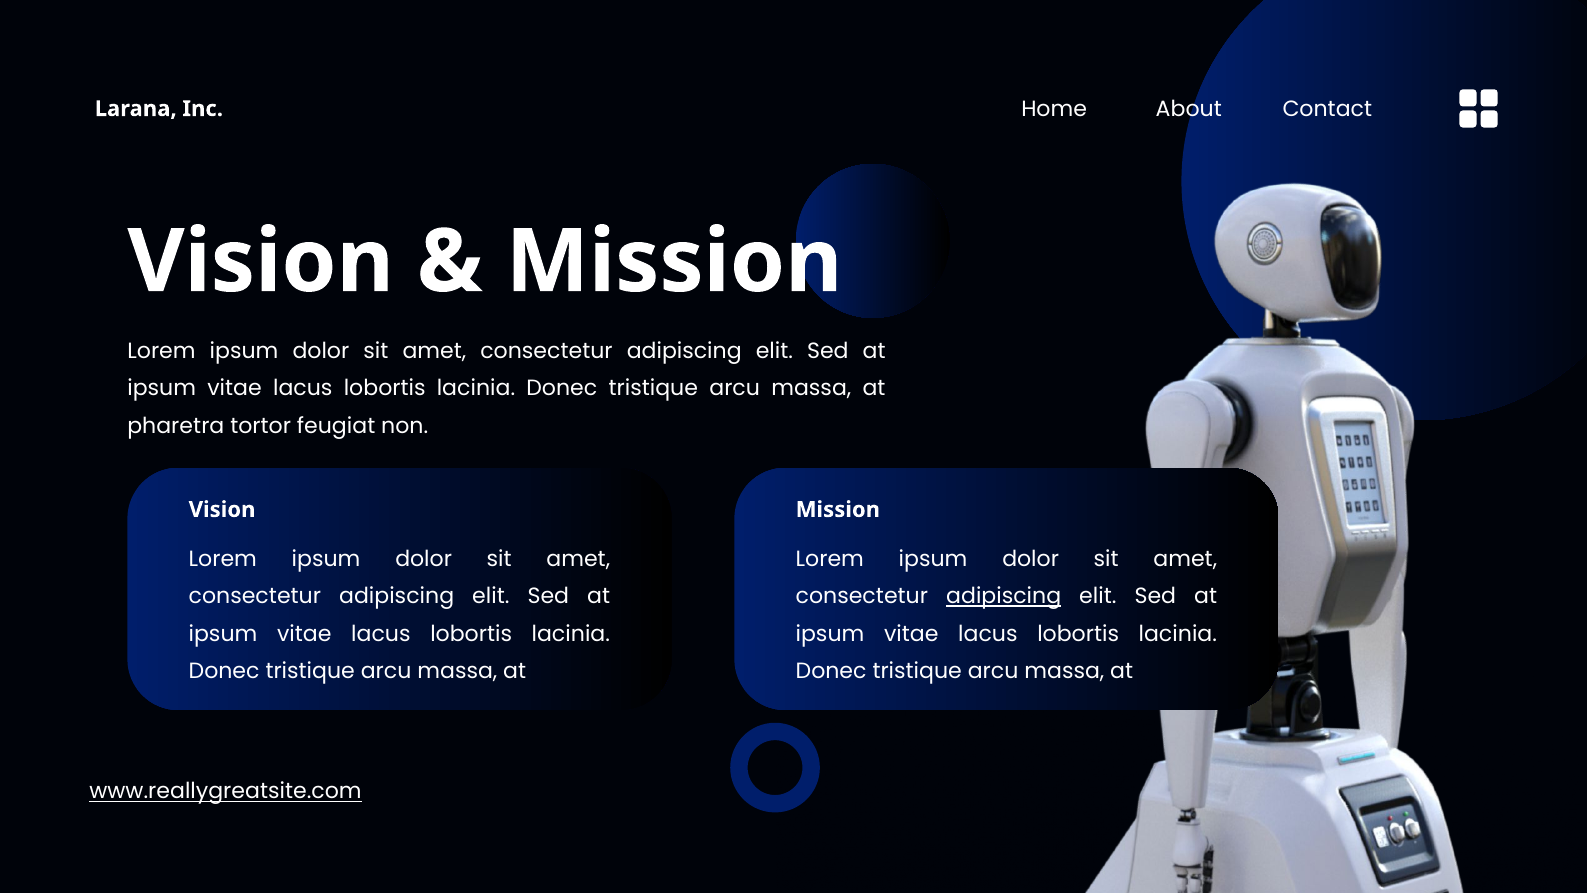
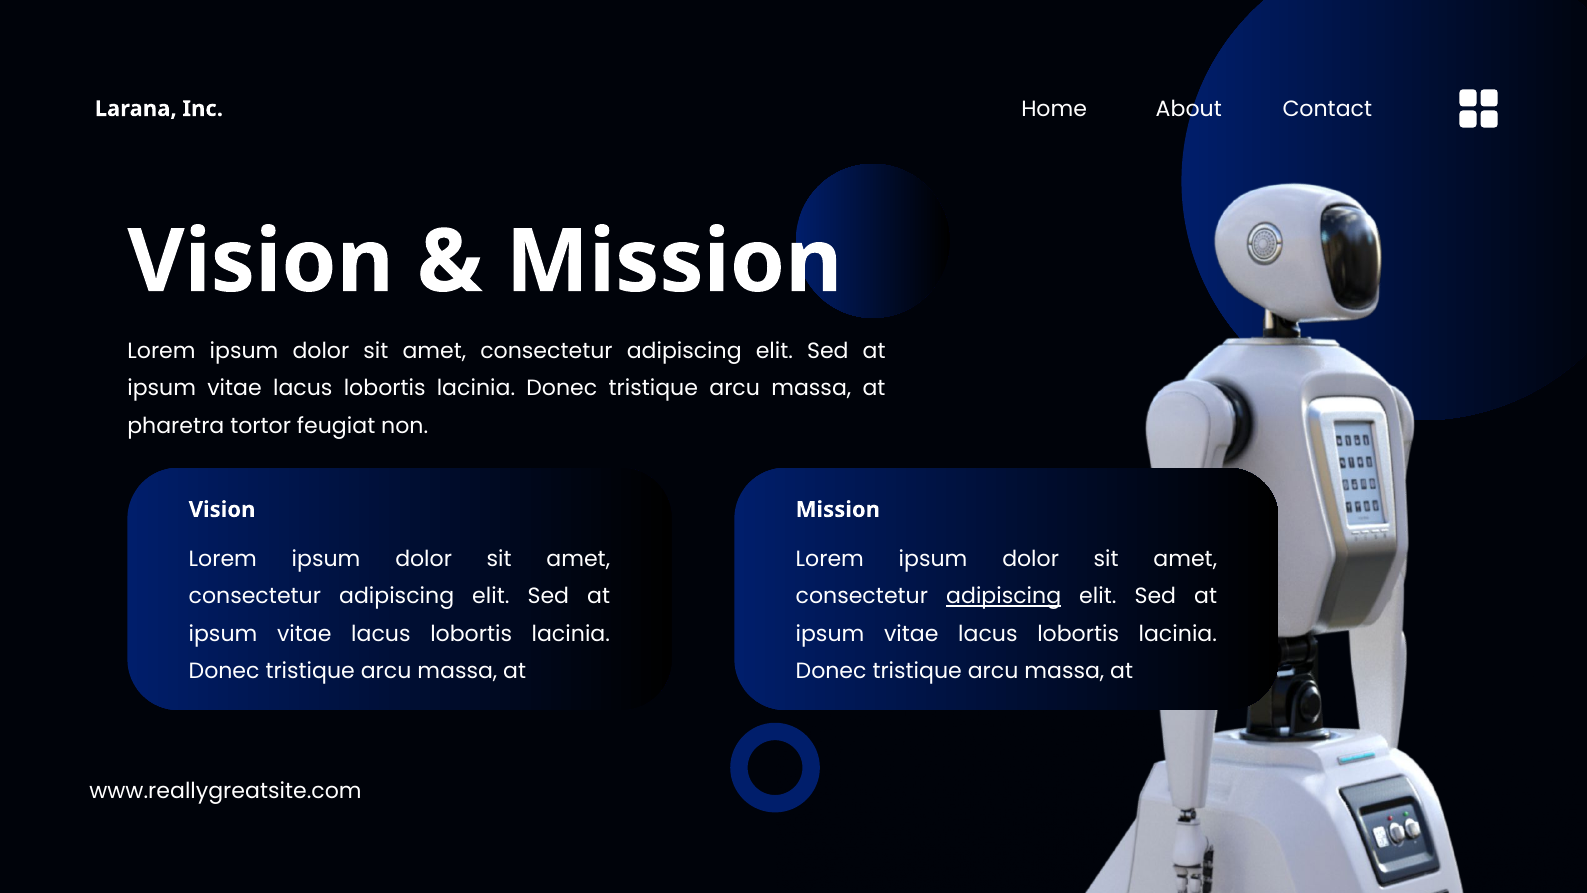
www.reallygreatsite.com underline: present -> none (225, 791)
